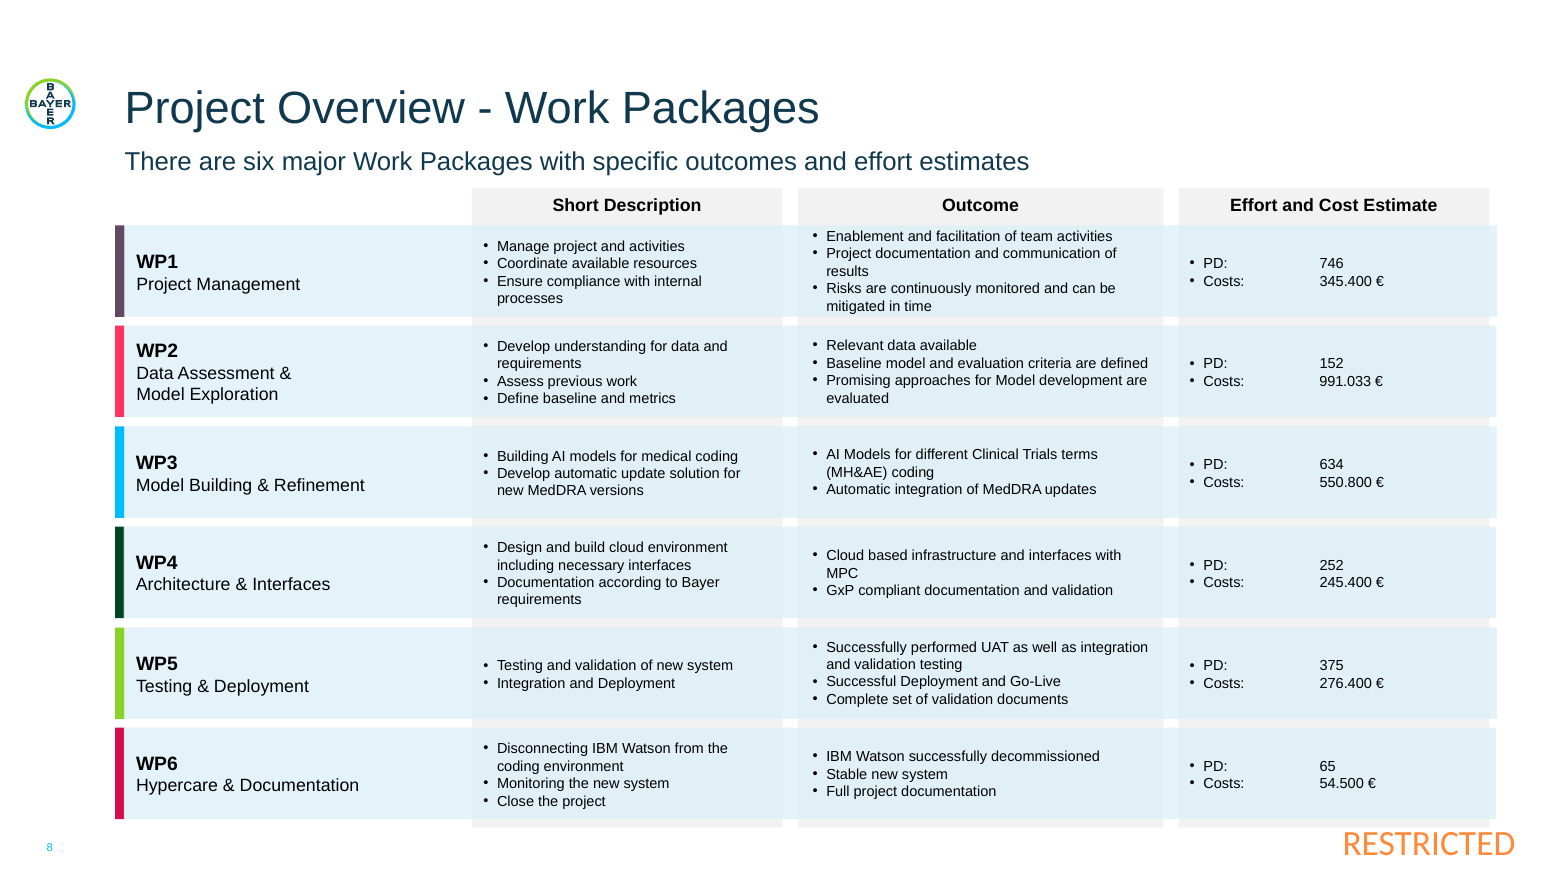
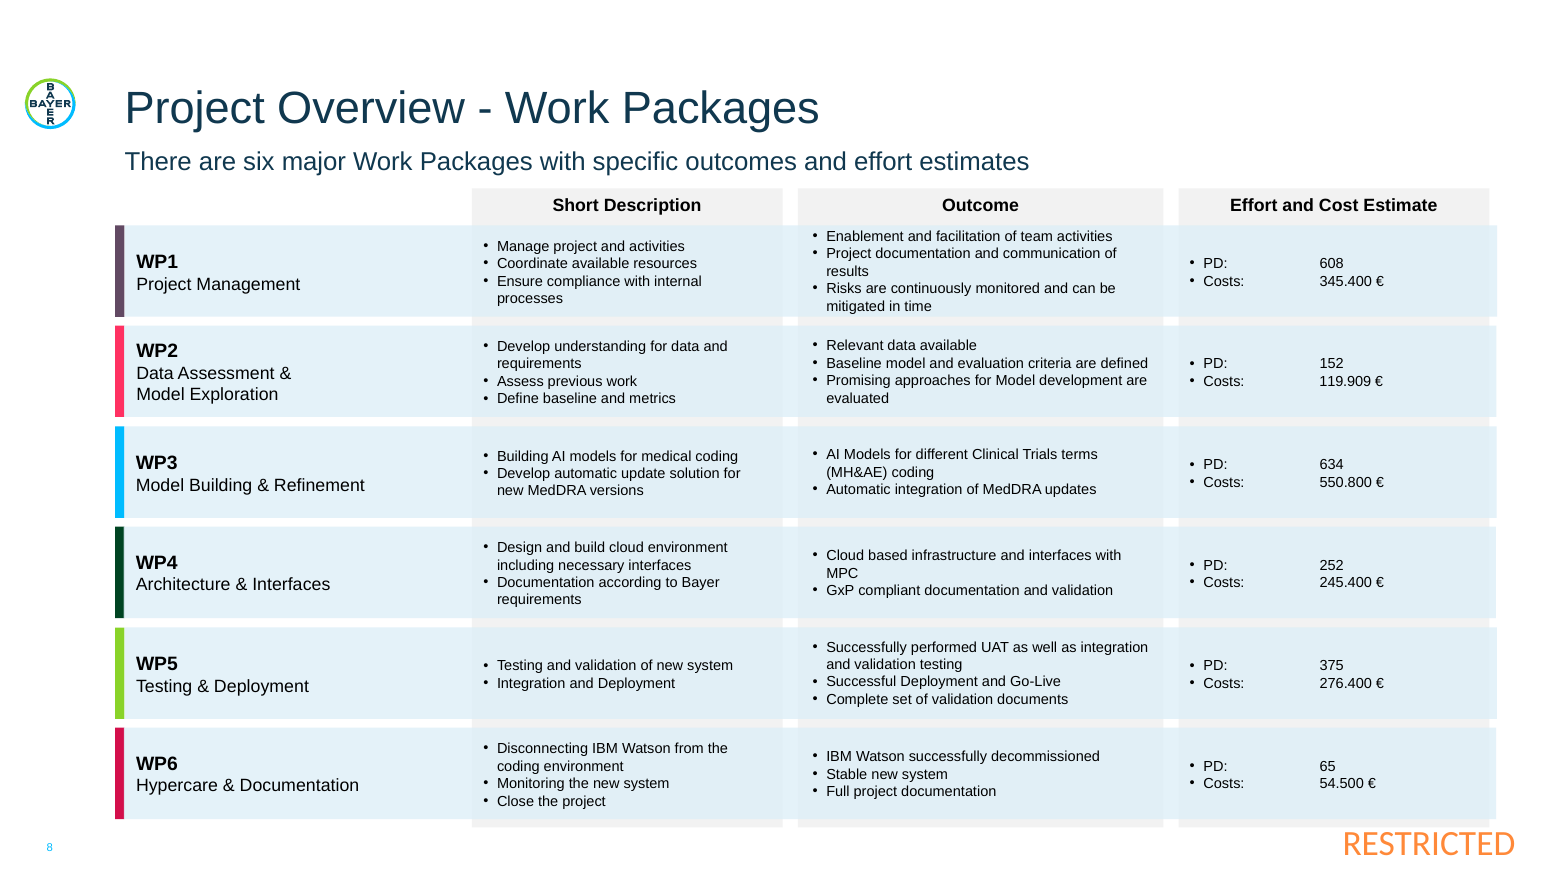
746: 746 -> 608 (1332, 264)
991.033: 991.033 -> 119.909 (1345, 382)
